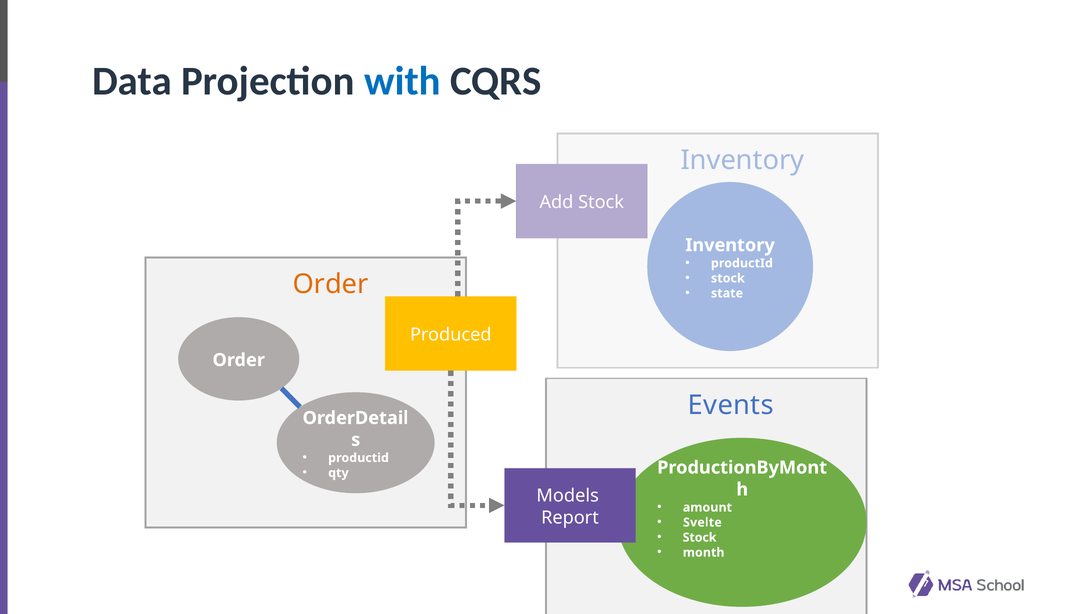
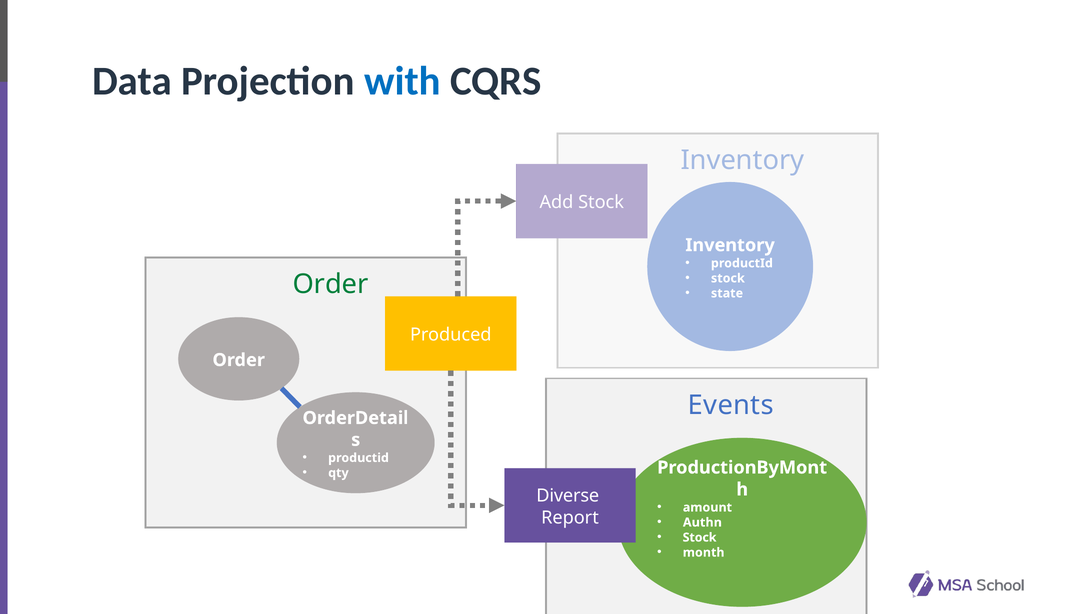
Order colour: orange -> green (331, 285)
Models: Models -> Diverse (568, 496)
Svelte: Svelte -> Authn (702, 523)
